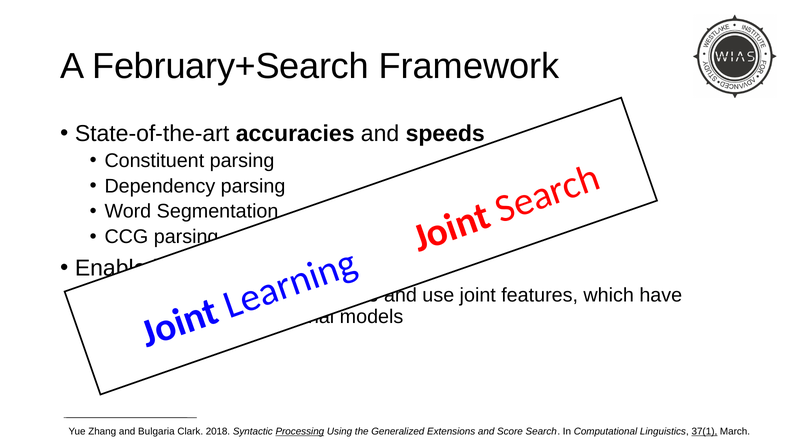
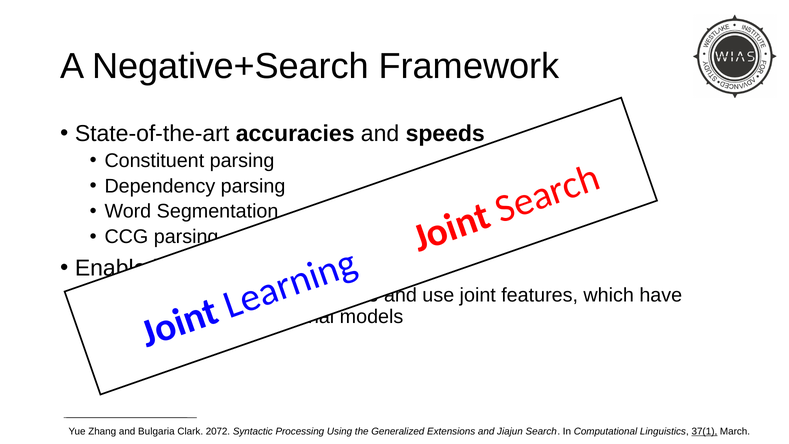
February+Search: February+Search -> Negative+Search (231, 66)
2018: 2018 -> 2072 (218, 431)
Processing underline: present -> none (300, 431)
Score: Score -> Jiajun (510, 431)
